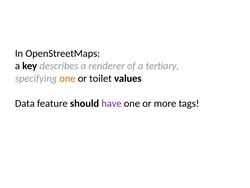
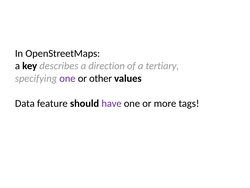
renderer: renderer -> direction (107, 66)
one colour: orange -> purple (67, 78)
toilet: toilet -> other (101, 78)
